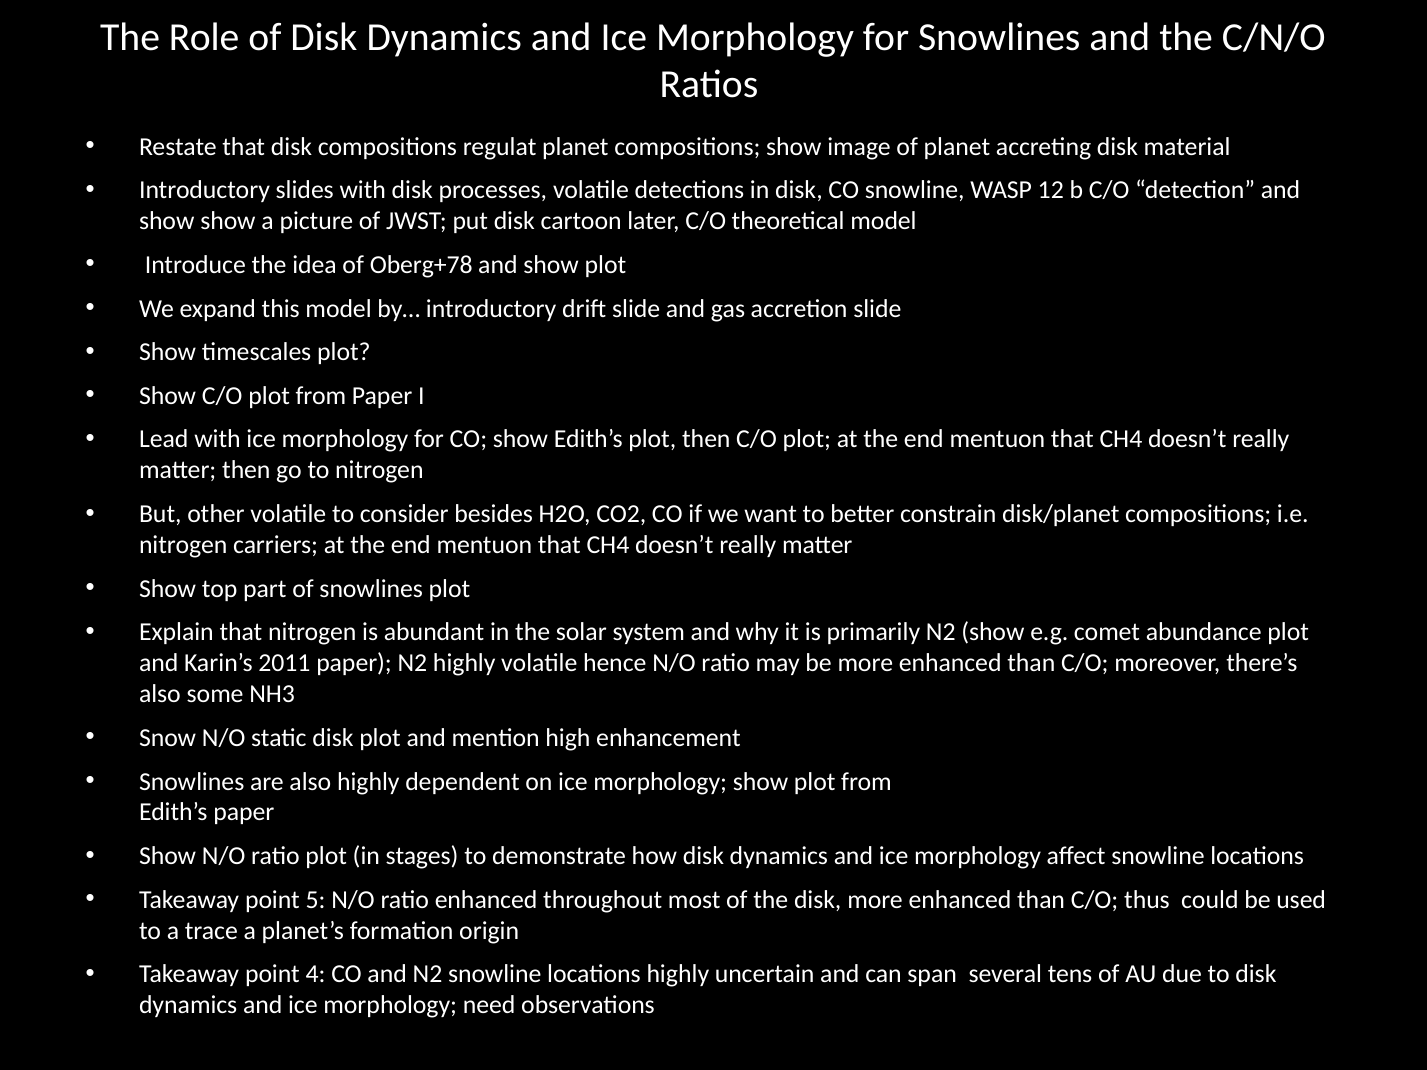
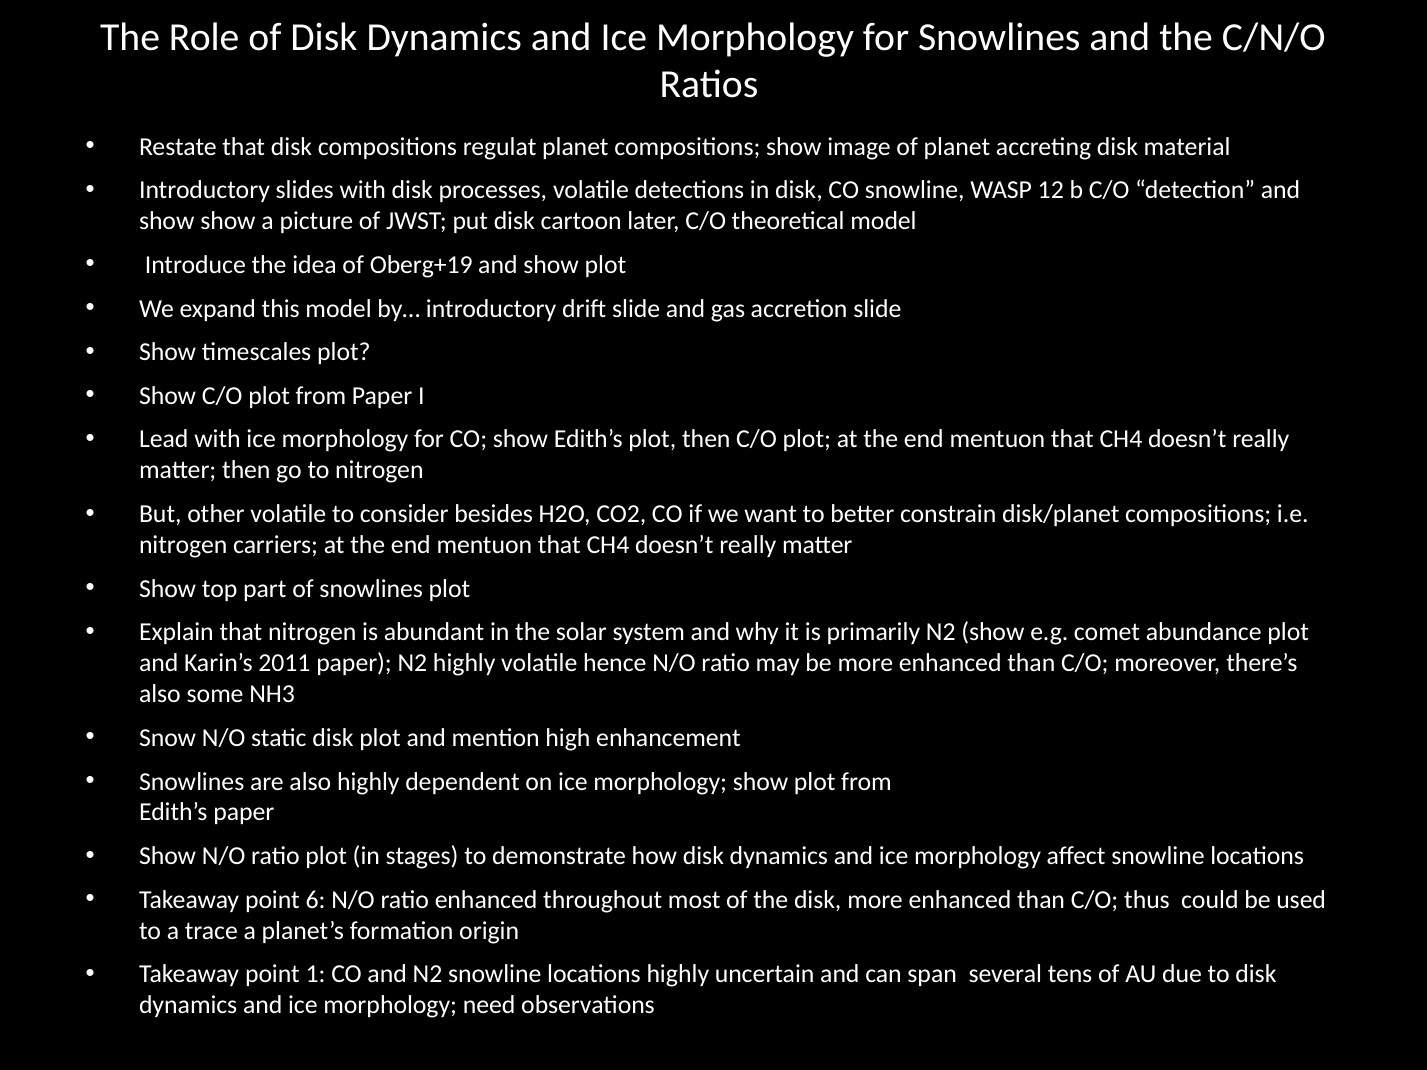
Oberg+78: Oberg+78 -> Oberg+19 (421, 265)
5: 5 -> 6 (316, 900)
4: 4 -> 1 (316, 975)
